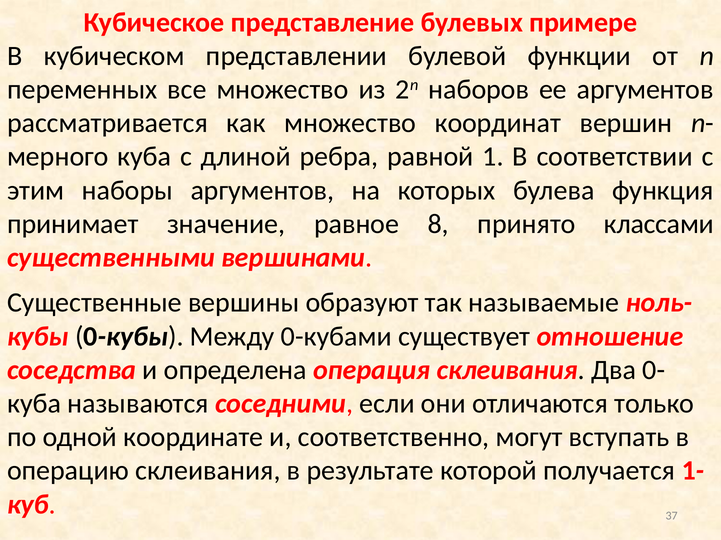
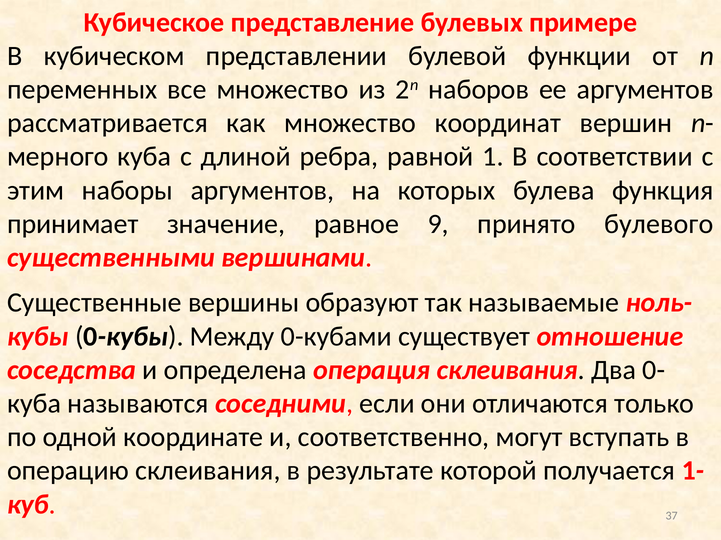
8: 8 -> 9 (438, 224)
классами: классами -> булевого (659, 224)
